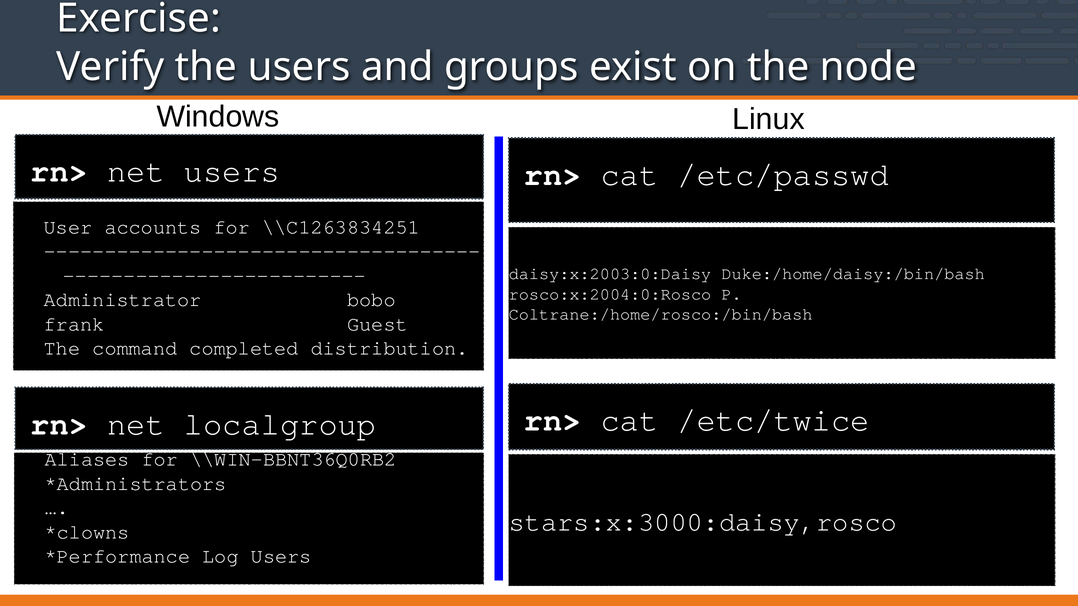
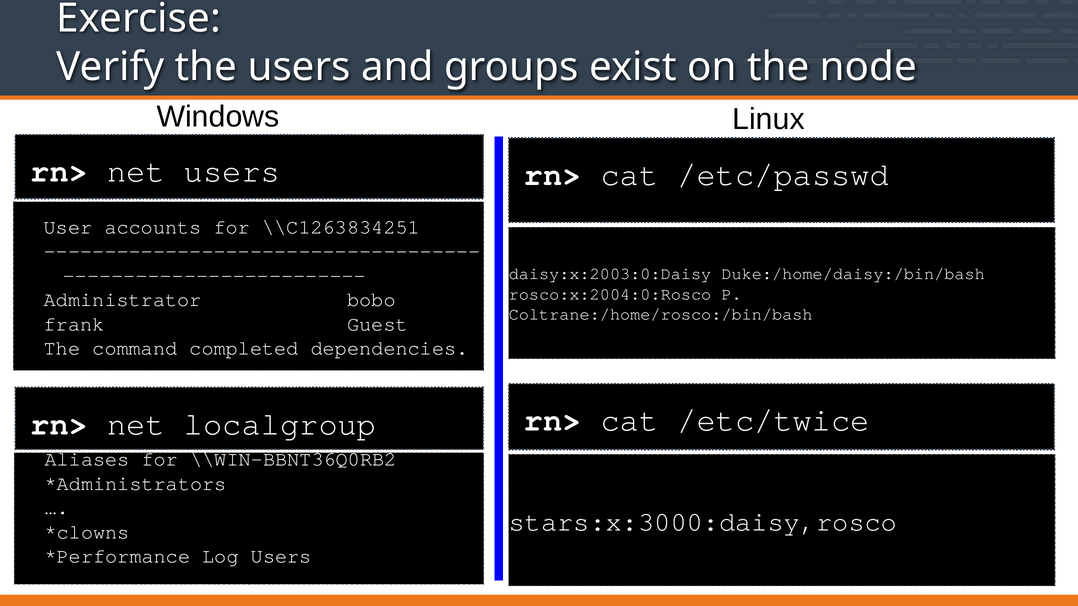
distribution: distribution -> dependencies (390, 348)
